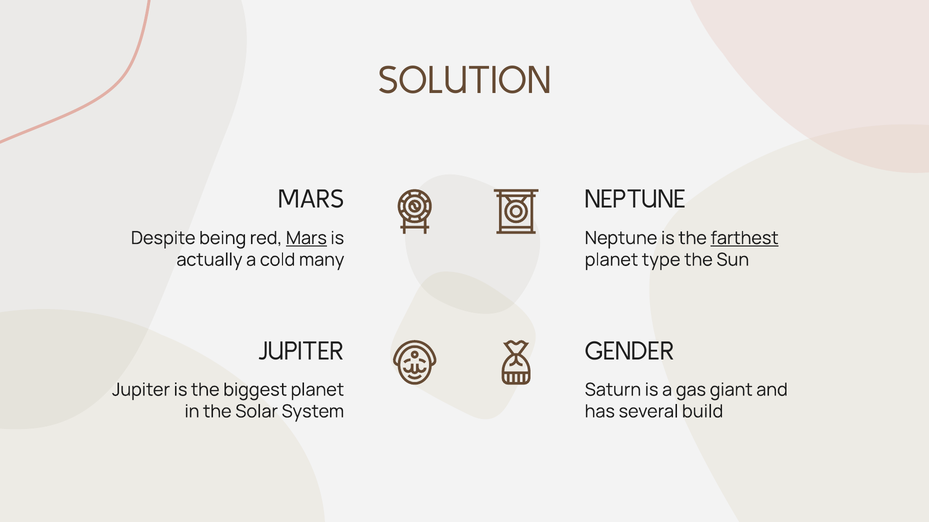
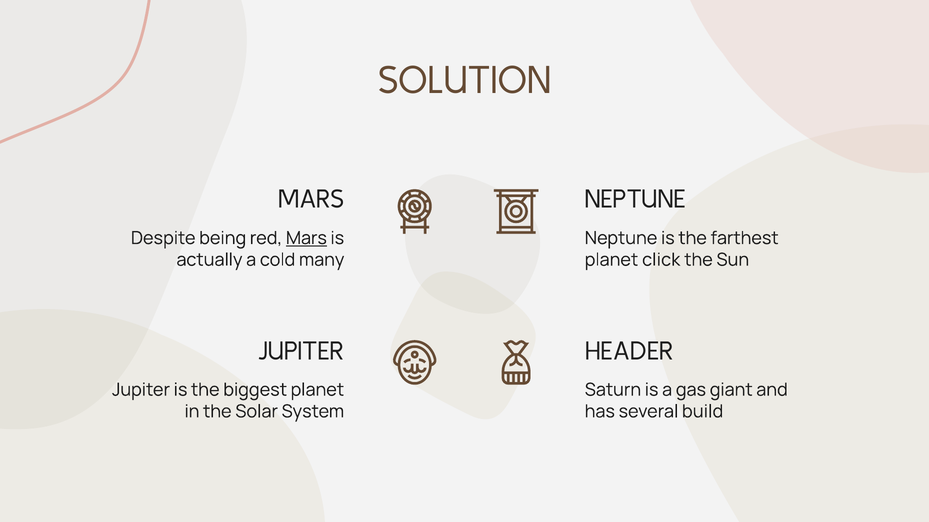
farthest underline: present -> none (745, 238)
type: type -> click (661, 260)
GENDER: GENDER -> HEADER (629, 351)
